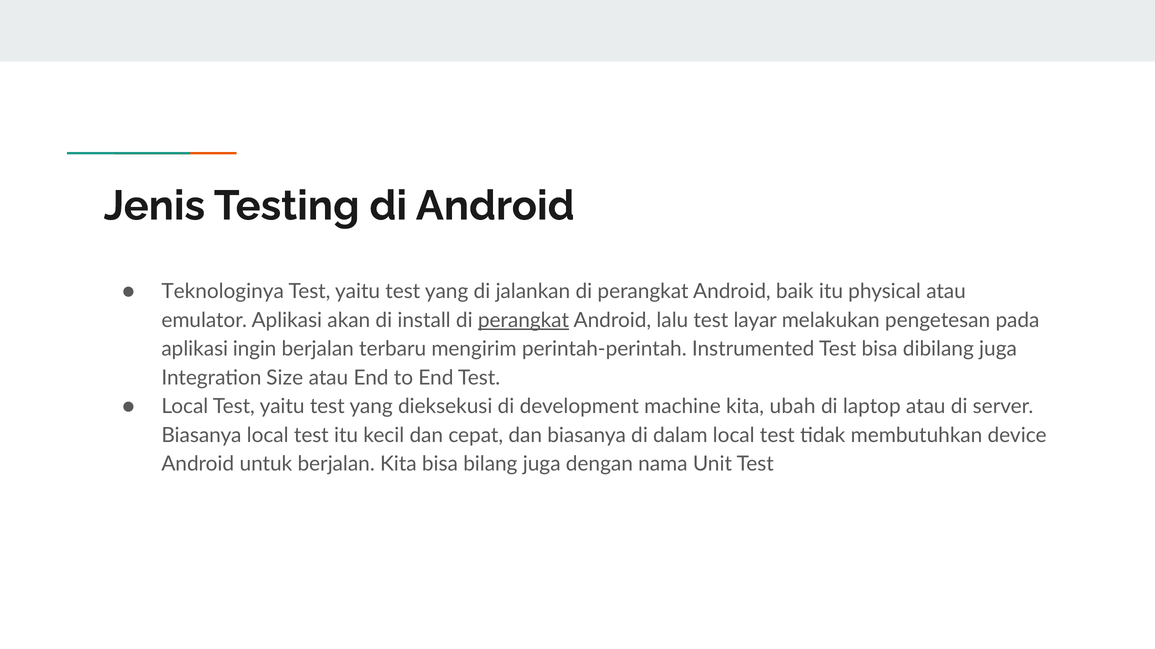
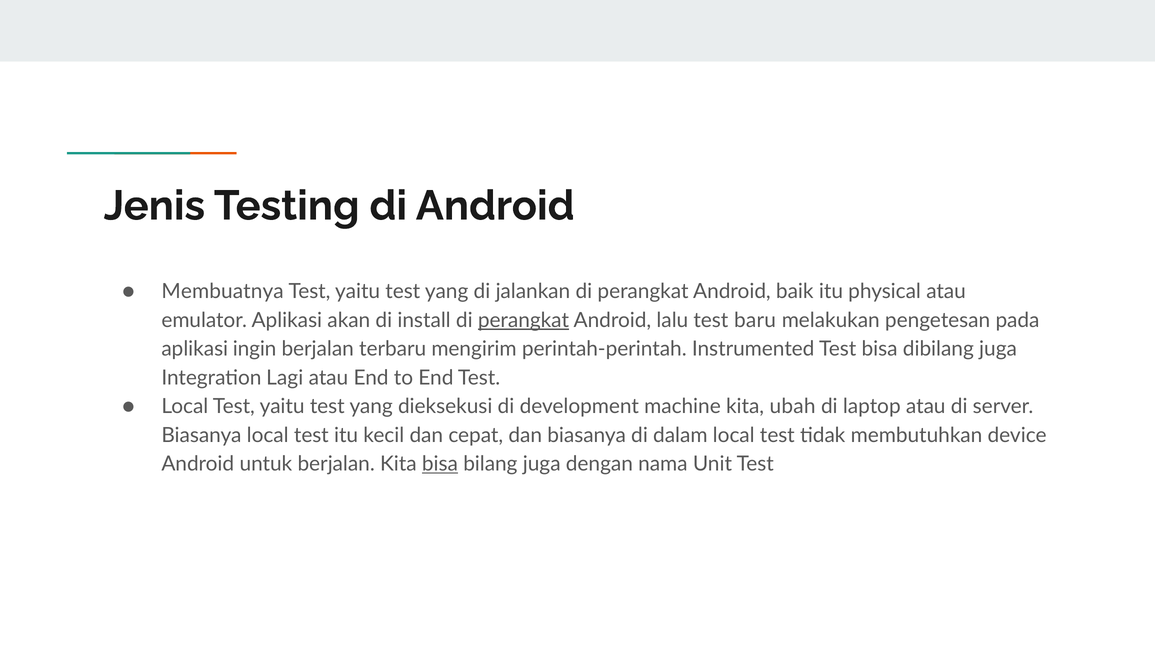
Teknologinya: Teknologinya -> Membuatnya (223, 292)
layar: layar -> baru (755, 321)
Size: Size -> Lagi (285, 378)
bisa underline: none -> present (440, 465)
